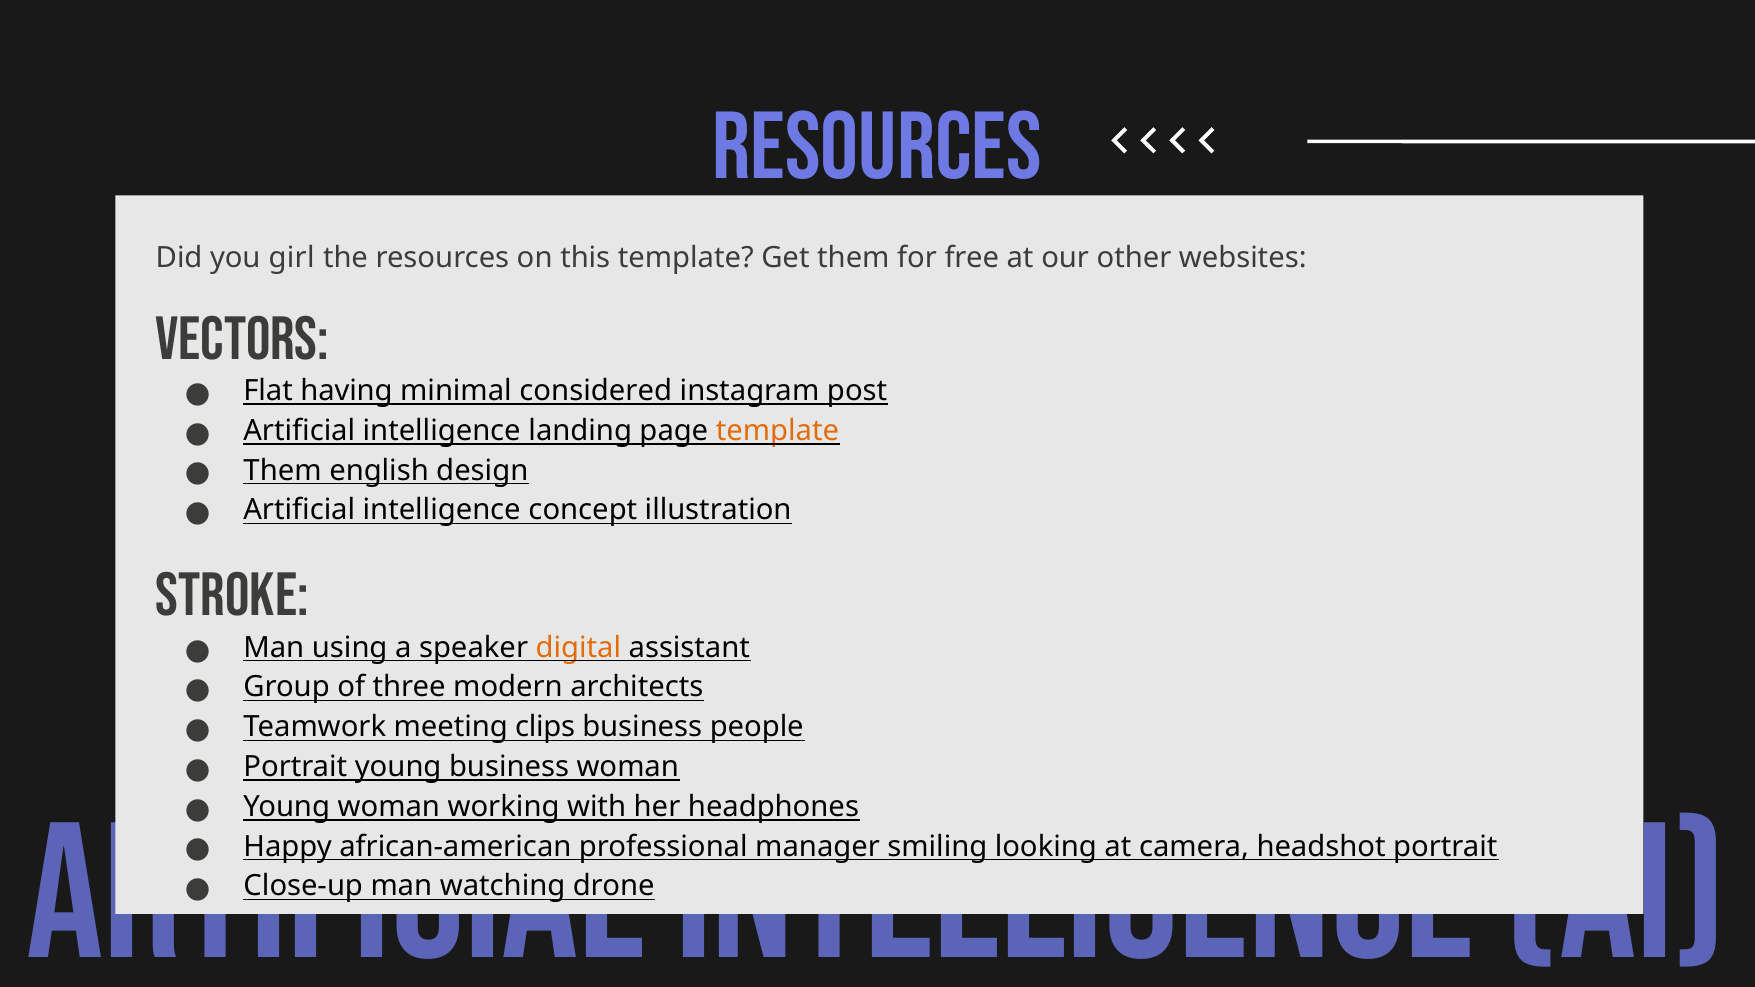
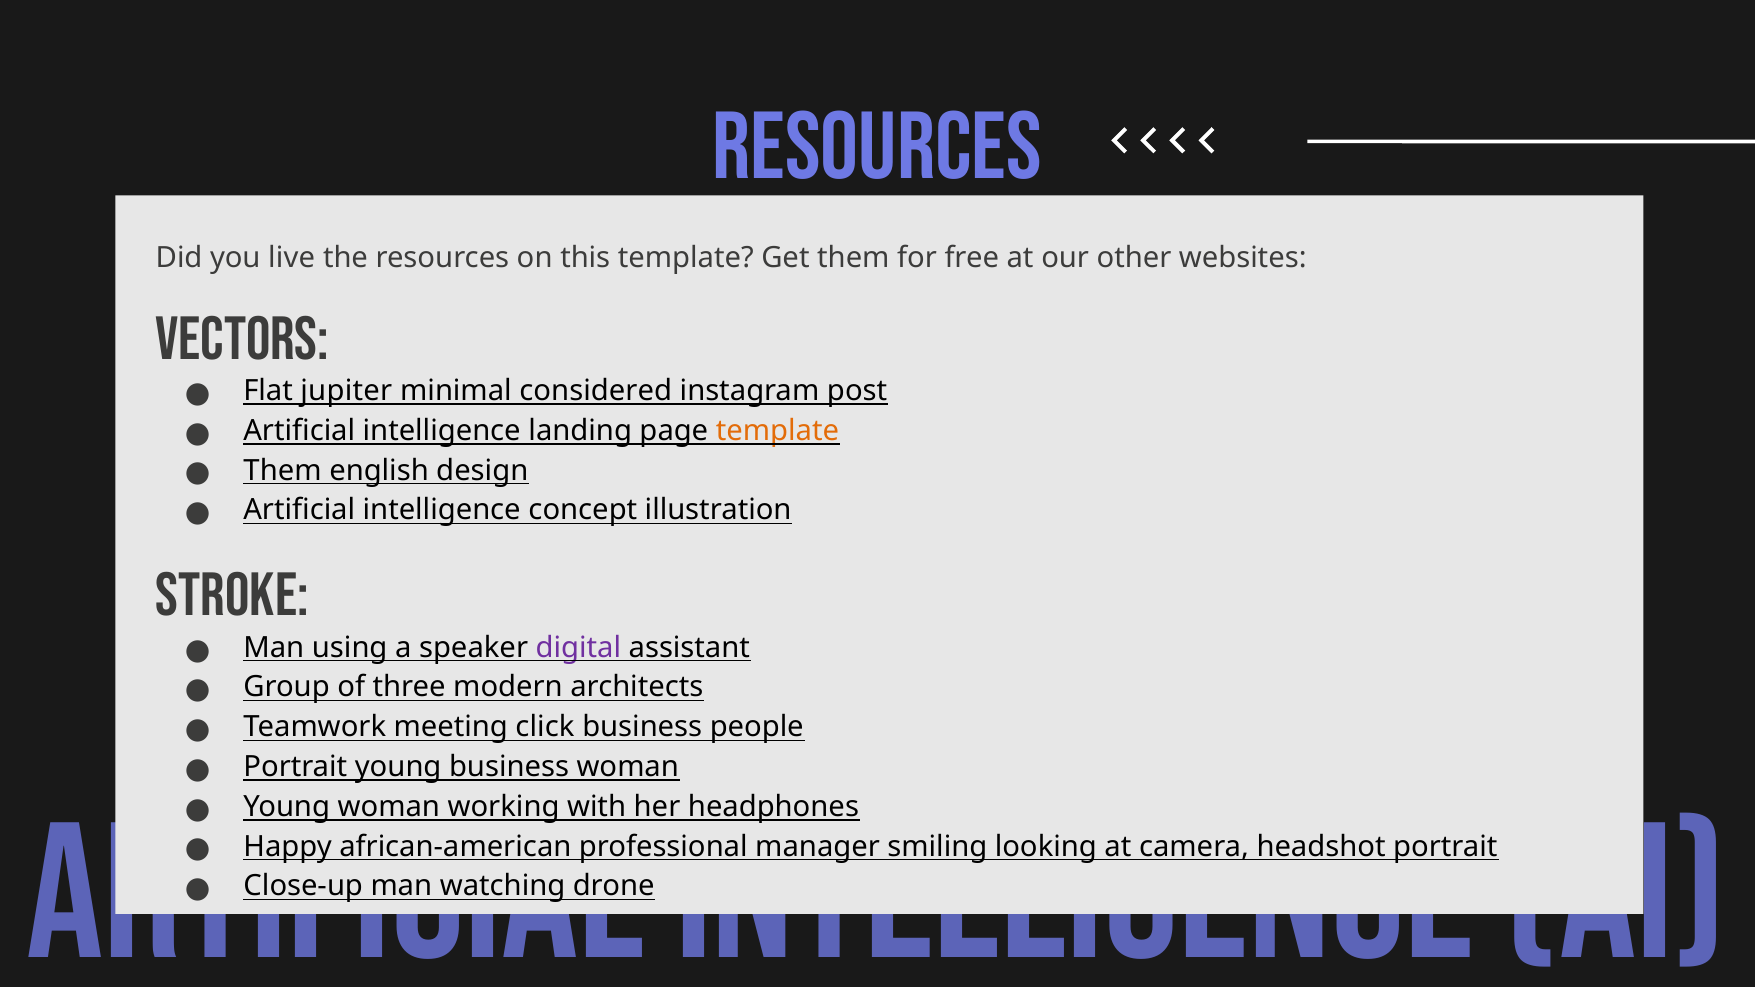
girl: girl -> live (292, 258)
having: having -> jupiter (346, 391)
digital colour: orange -> purple (578, 648)
clips: clips -> click (545, 727)
